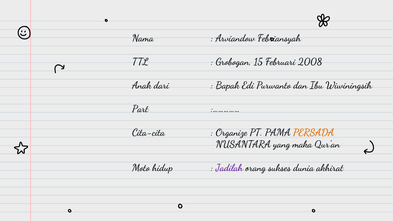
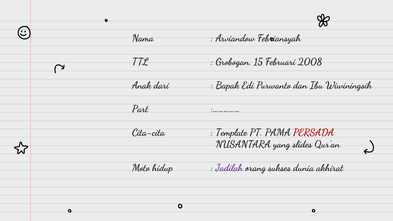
Organize: Organize -> Template (231, 132)
PERSADA colour: orange -> red (314, 132)
maka: maka -> slides (302, 144)
